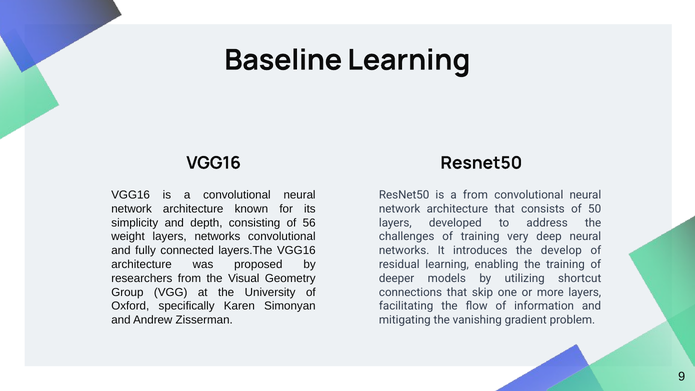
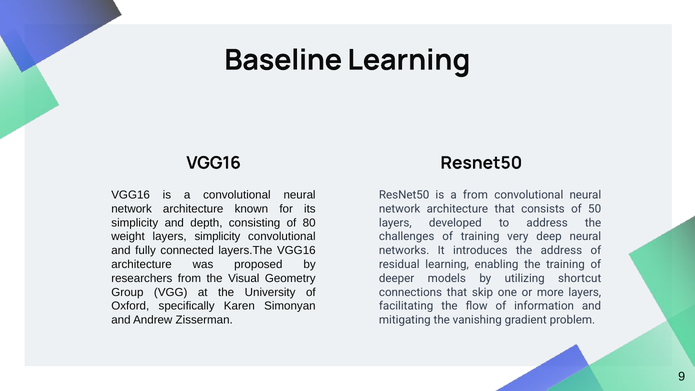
56: 56 -> 80 (309, 223)
layers networks: networks -> simplicity (217, 237)
the develop: develop -> address (561, 251)
